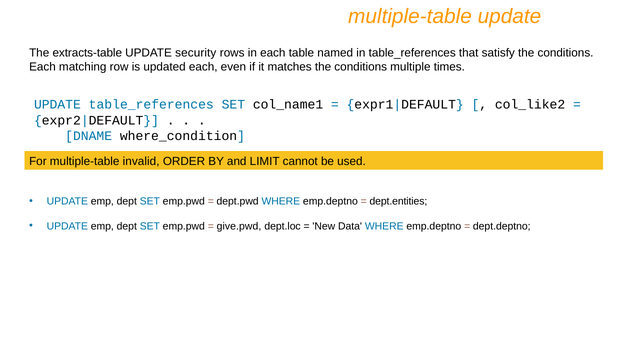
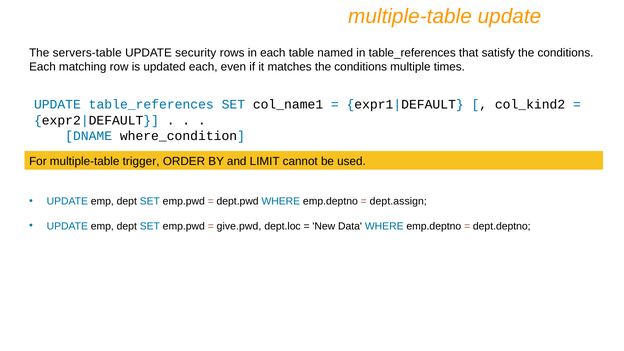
extracts-table: extracts-table -> servers-table (87, 53)
col_like2: col_like2 -> col_kind2 (530, 105)
invalid: invalid -> trigger (141, 161)
dept.entities: dept.entities -> dept.assign (398, 201)
